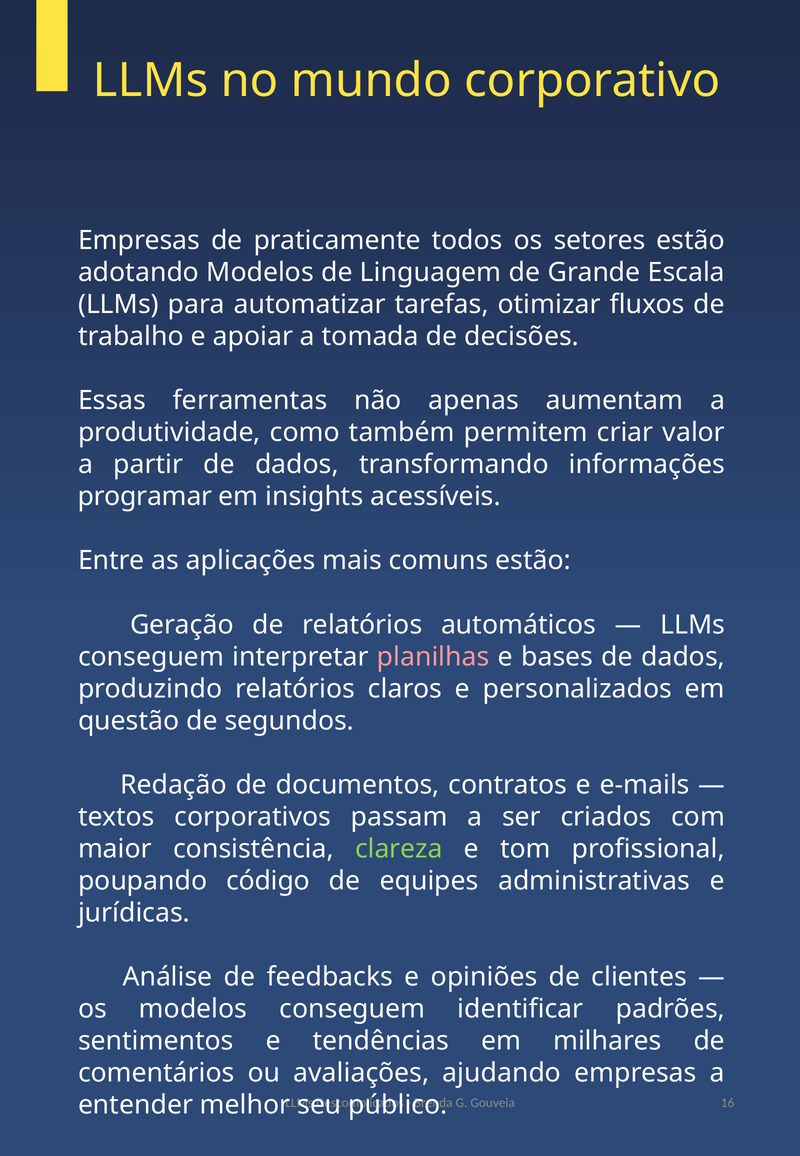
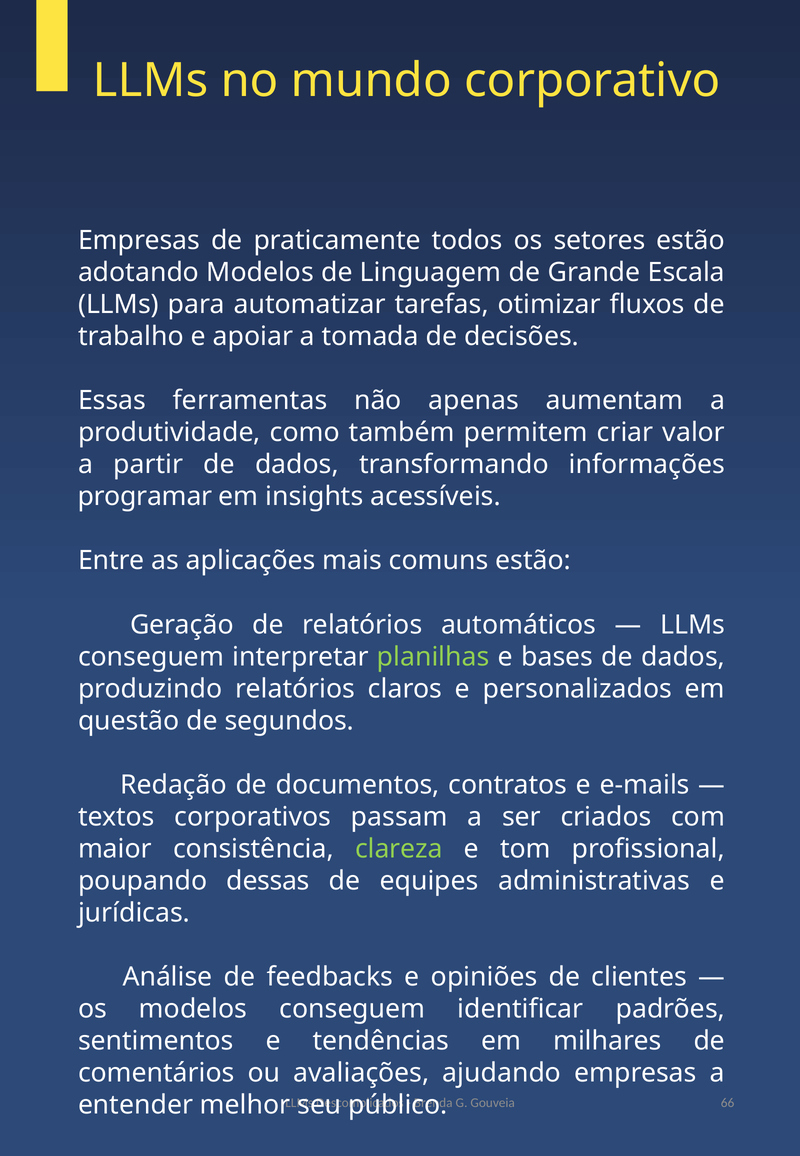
planilhas colour: pink -> light green (433, 656)
código: código -> dessas (268, 880)
16: 16 -> 66 (728, 1103)
